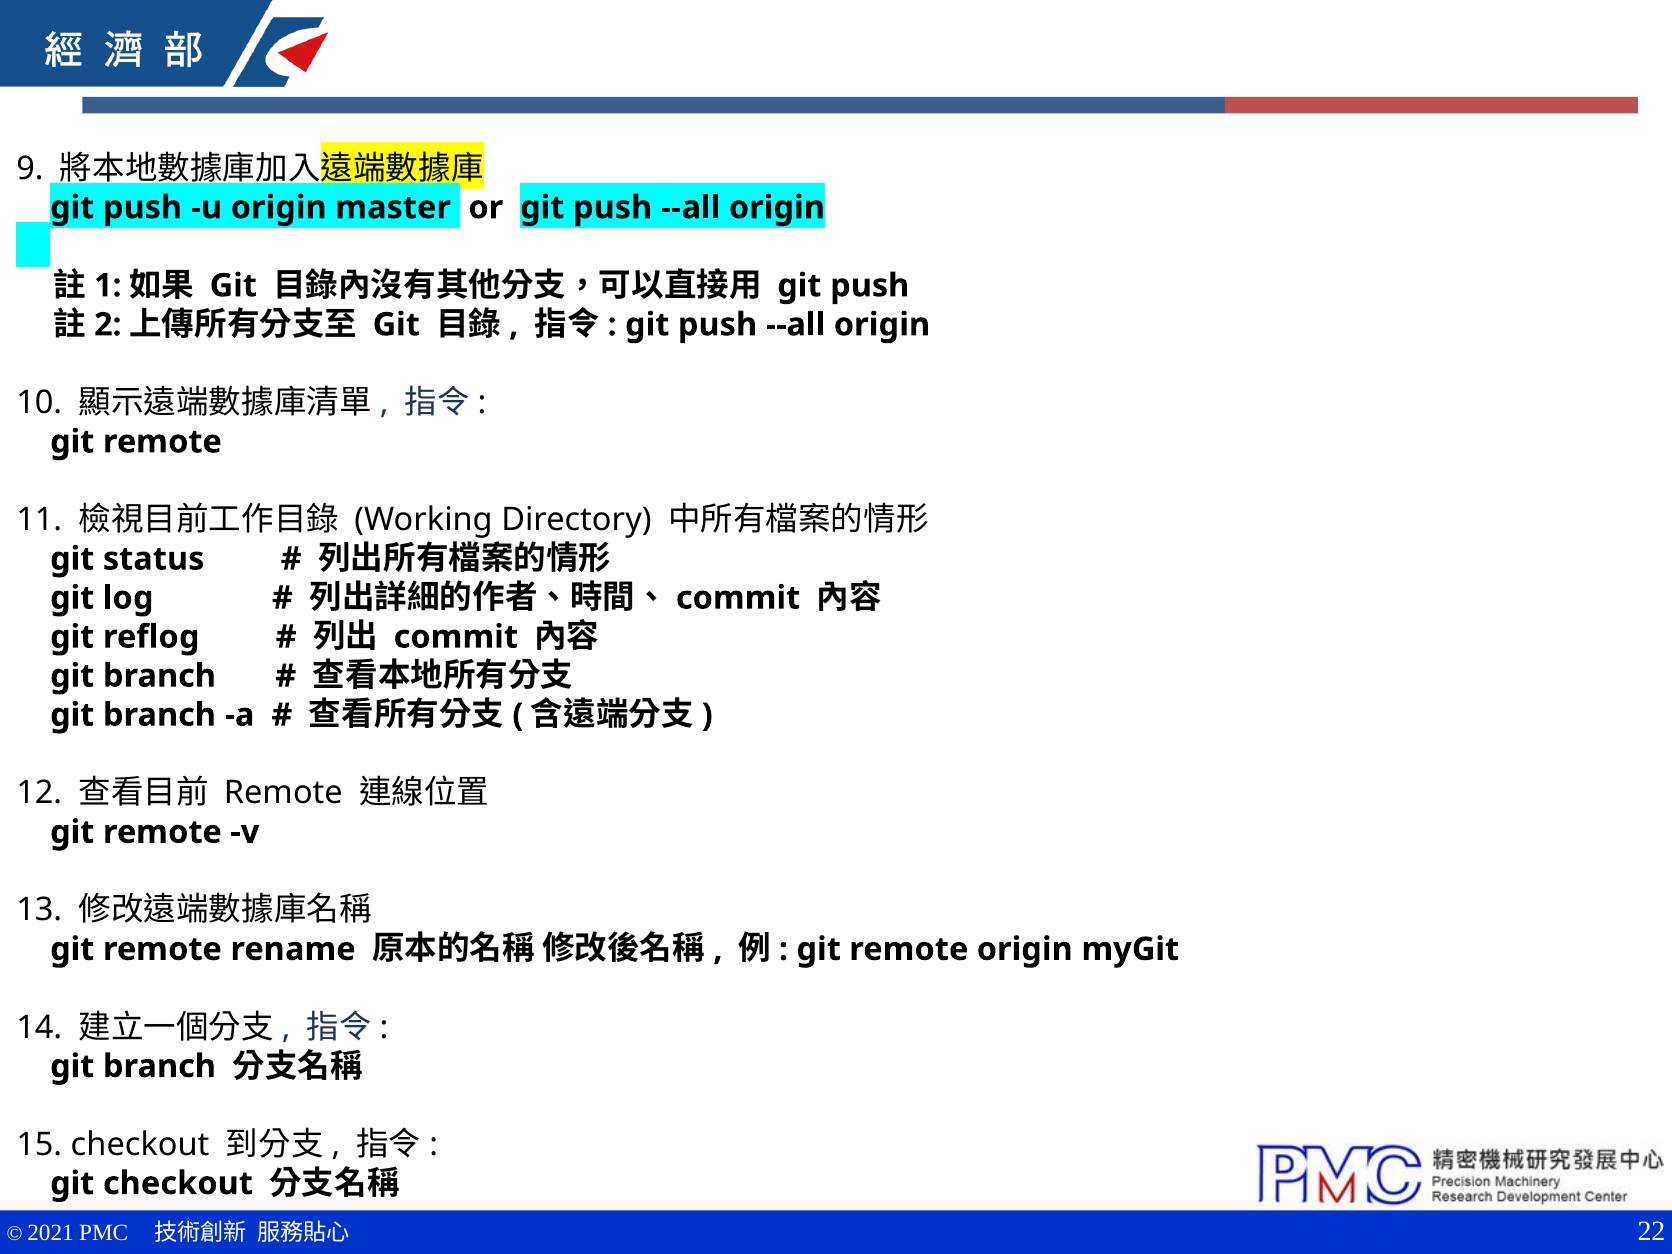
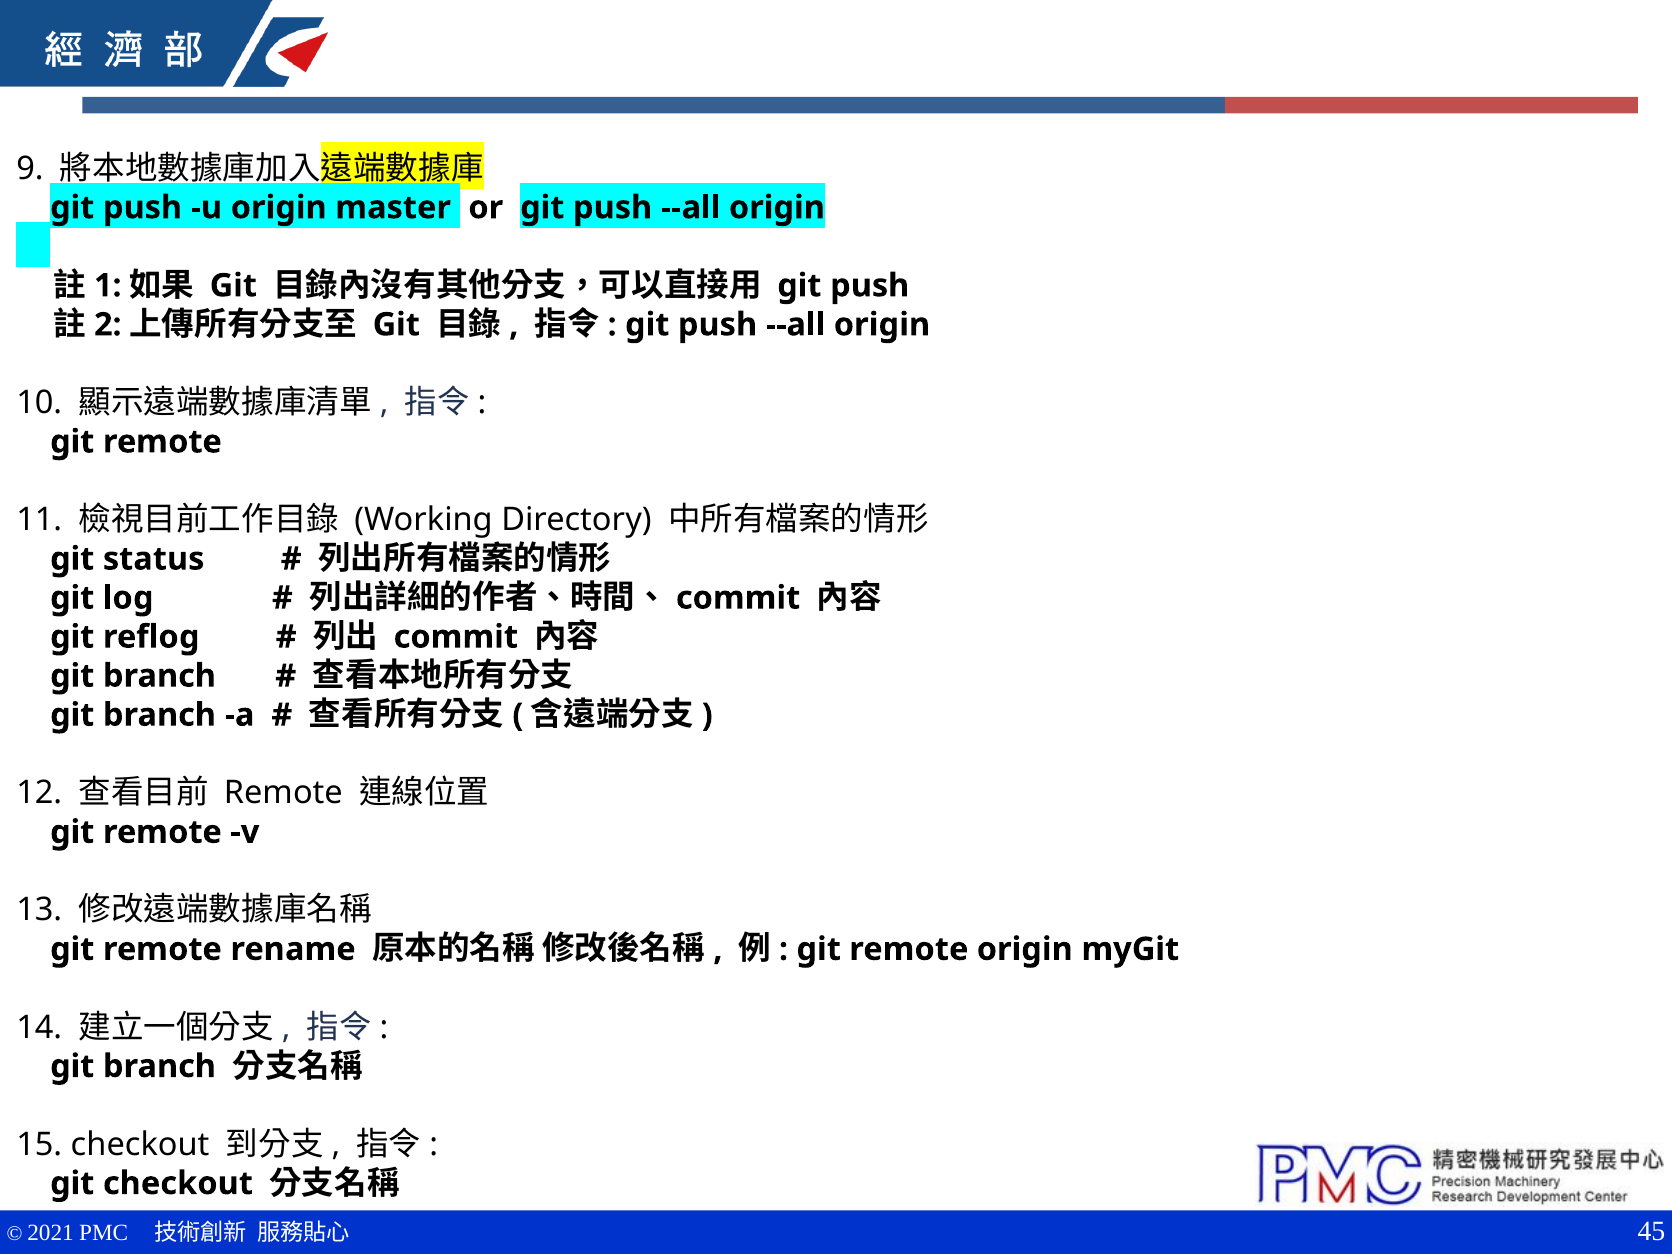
22: 22 -> 45 (1651, 1231)
